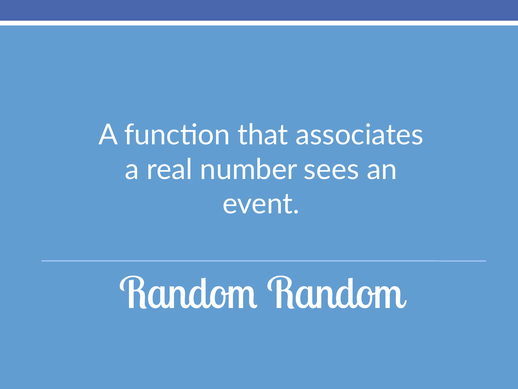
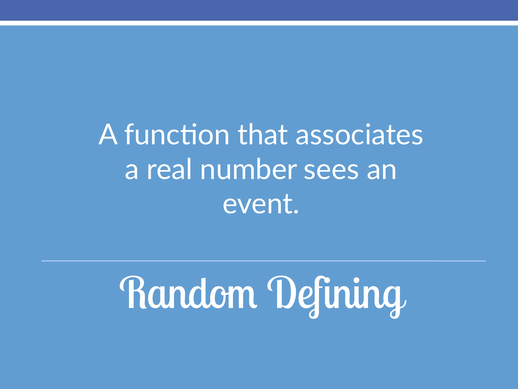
Random Random: Random -> Defining (335, 294)
